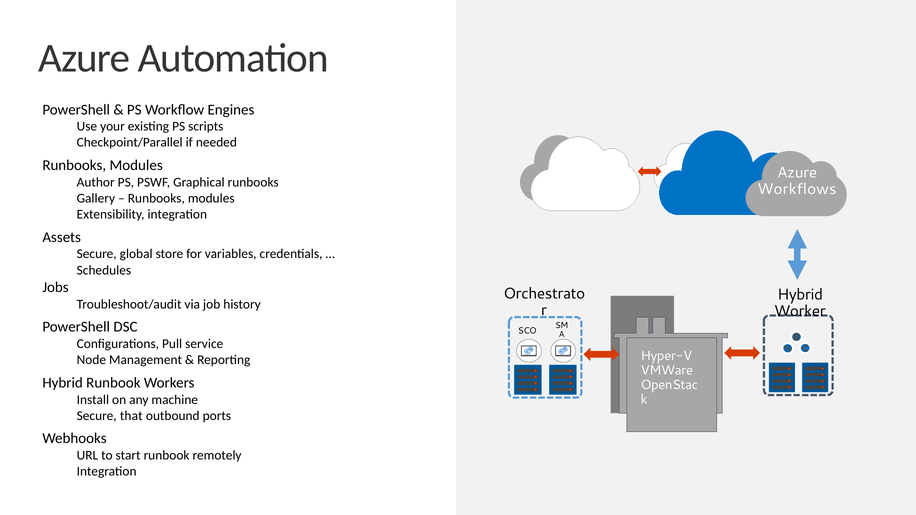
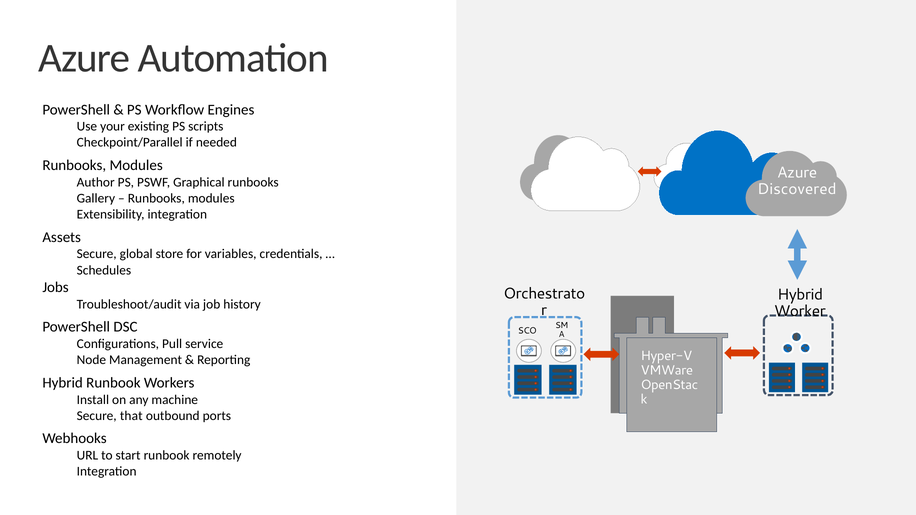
Workflows: Workflows -> Discovered (797, 189)
